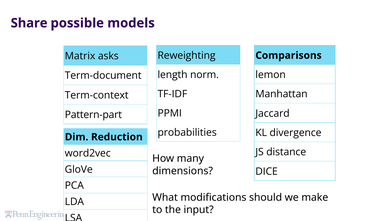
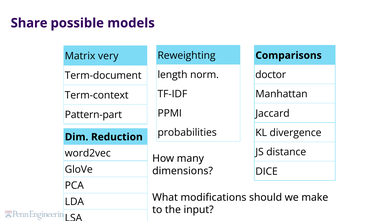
asks: asks -> very (108, 56)
lemon: lemon -> doctor (271, 75)
